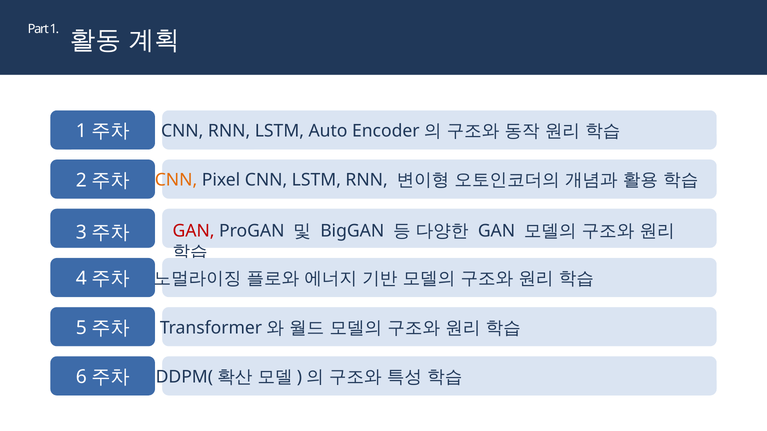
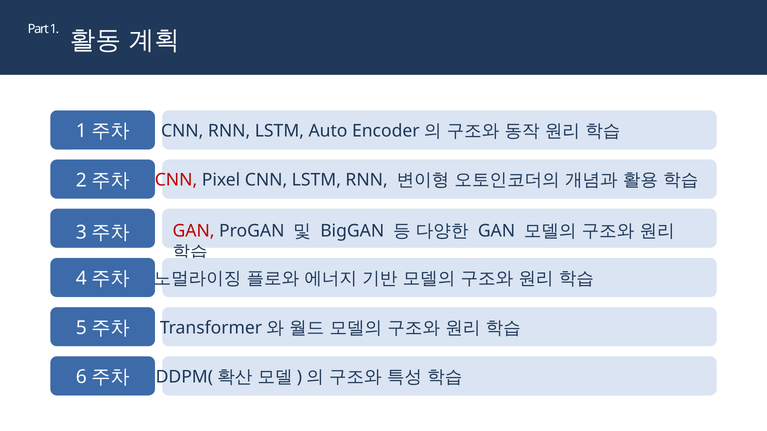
CNN colour: orange -> red (176, 180)
